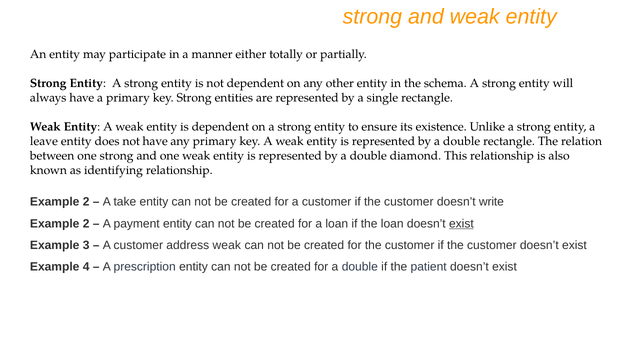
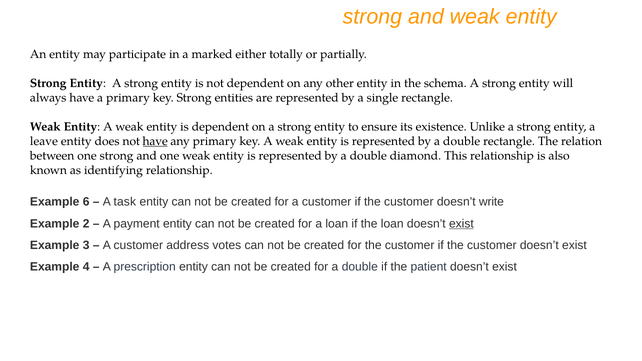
manner: manner -> marked (212, 55)
have underline: none -> present (155, 141)
2: 2 -> 6 (86, 202)
take: take -> task (125, 202)
address weak: weak -> votes (227, 245)
